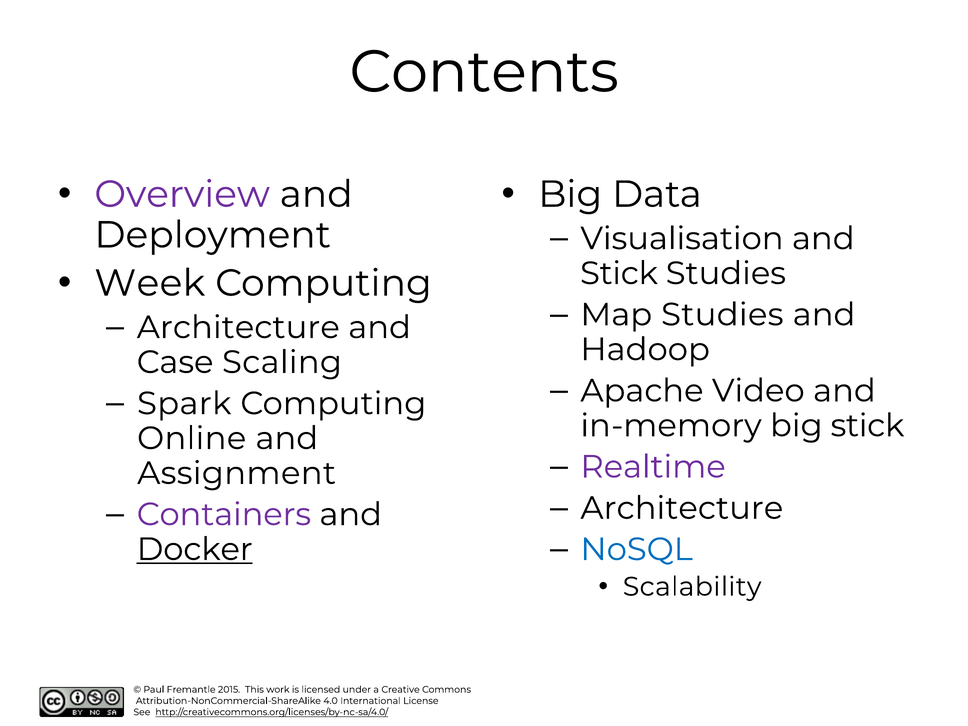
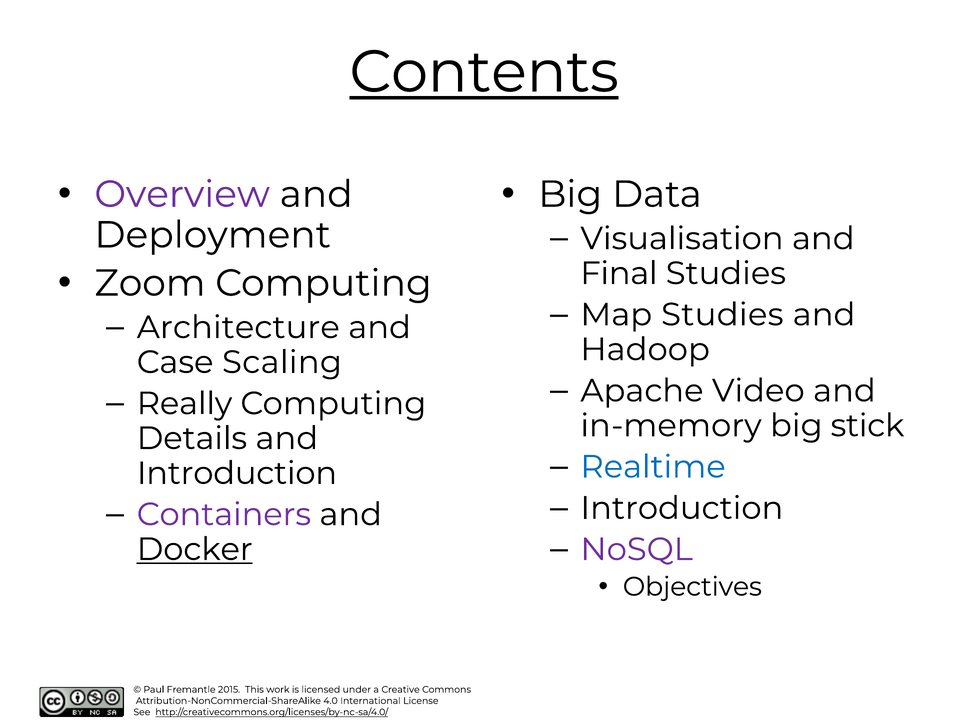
Contents underline: none -> present (484, 72)
Week: Week -> Zoom (150, 283)
Stick: Stick -> Final (619, 273)
Spark: Spark -> Really (184, 404)
Online: Online -> Details (192, 438)
Realtime colour: purple -> blue (653, 467)
Assignment: Assignment -> Introduction (237, 473)
Architecture: Architecture -> Introduction (682, 508)
NoSQL colour: blue -> purple (637, 549)
Scalability: Scalability -> Objectives (692, 587)
